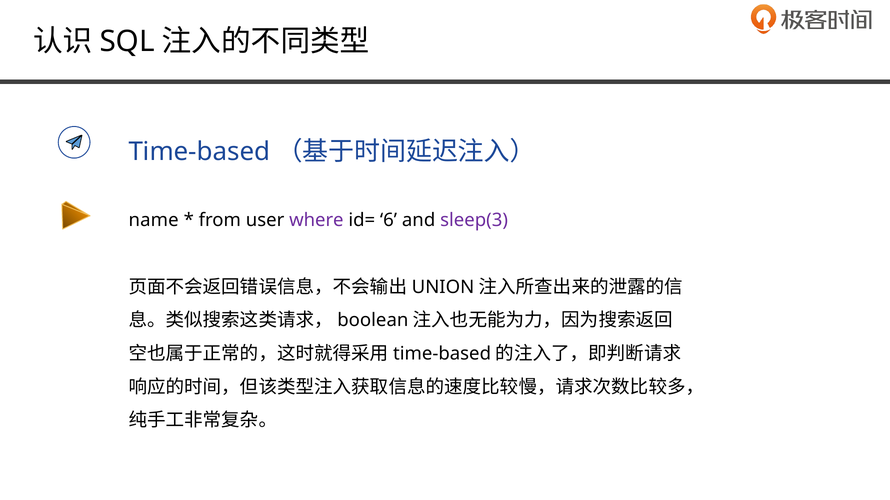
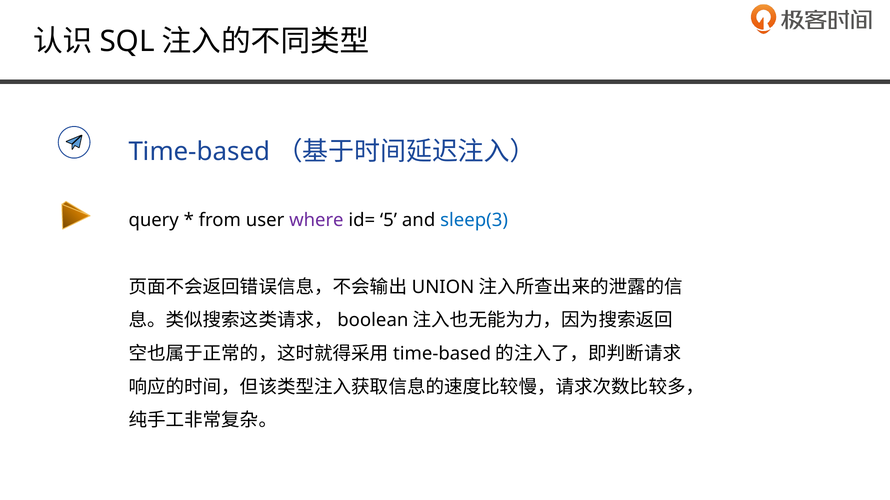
name: name -> query (154, 221)
6: 6 -> 5 (389, 221)
sleep(3 colour: purple -> blue (474, 221)
